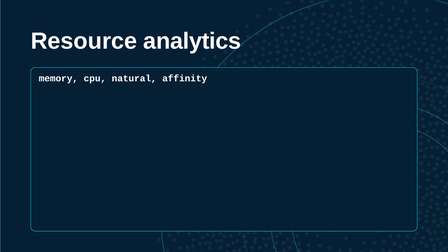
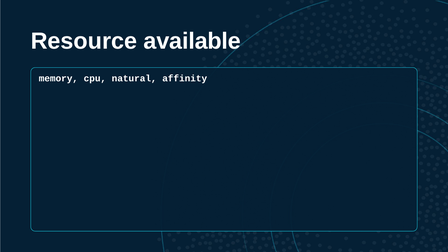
analytics: analytics -> available (192, 41)
